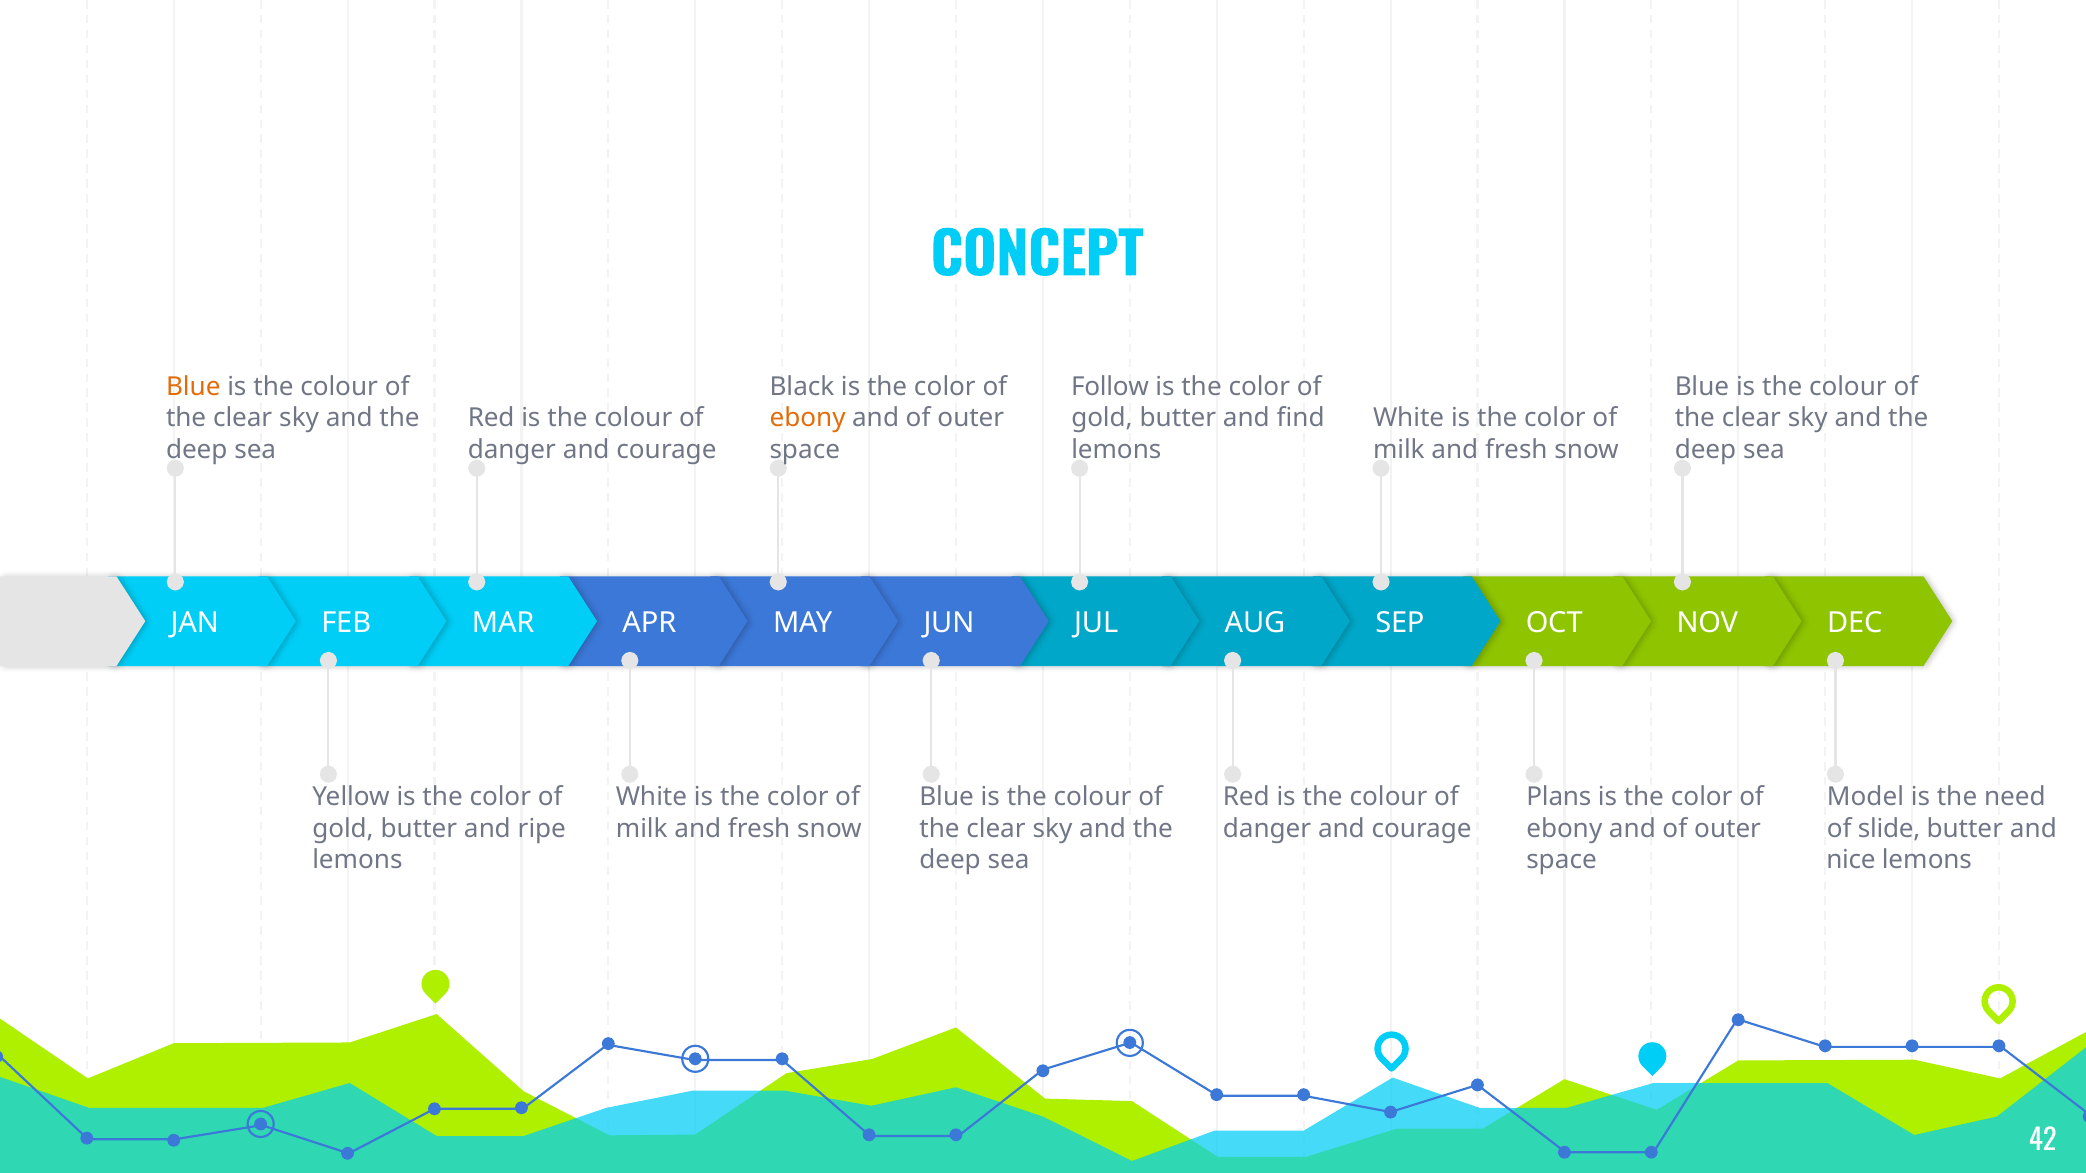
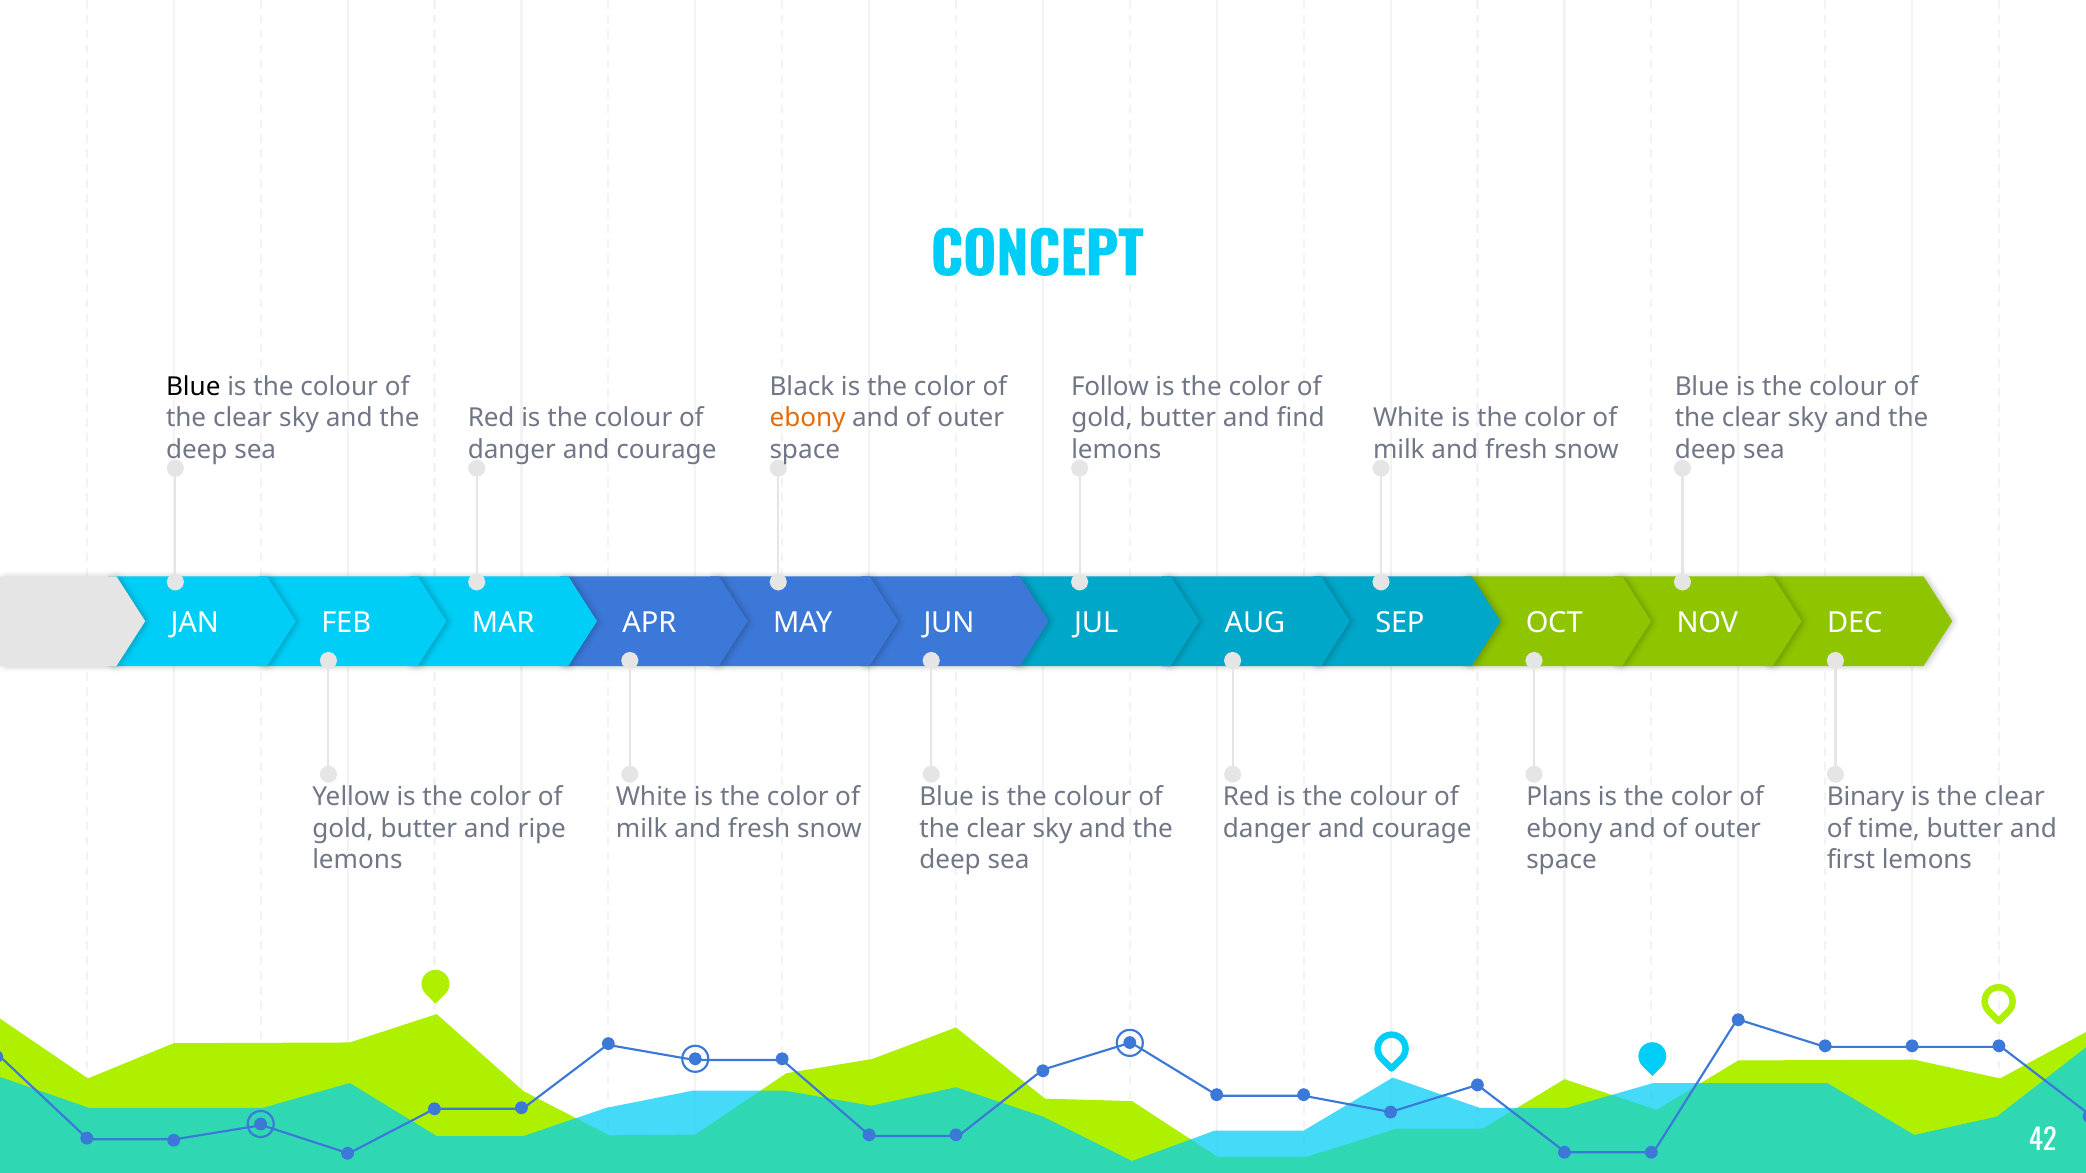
Blue colour: orange -> black (193, 387)
Model: Model -> Binary (1866, 798)
is the need: need -> clear (2015, 798)
slide: slide -> time (1889, 829)
nice: nice -> first (1851, 860)
